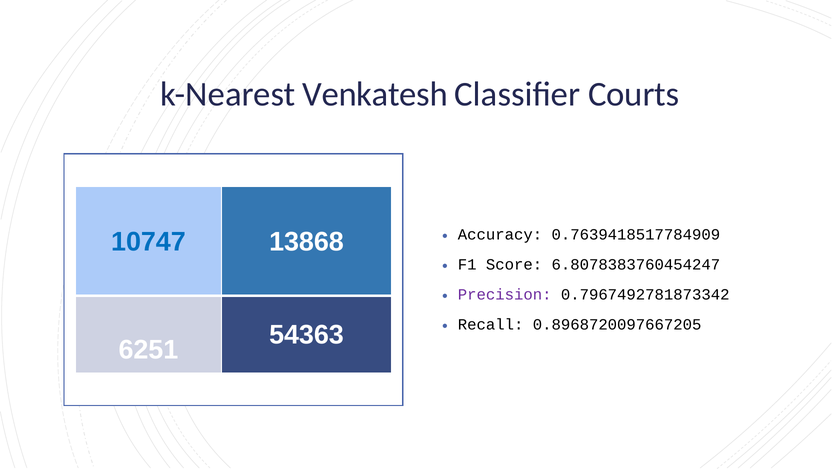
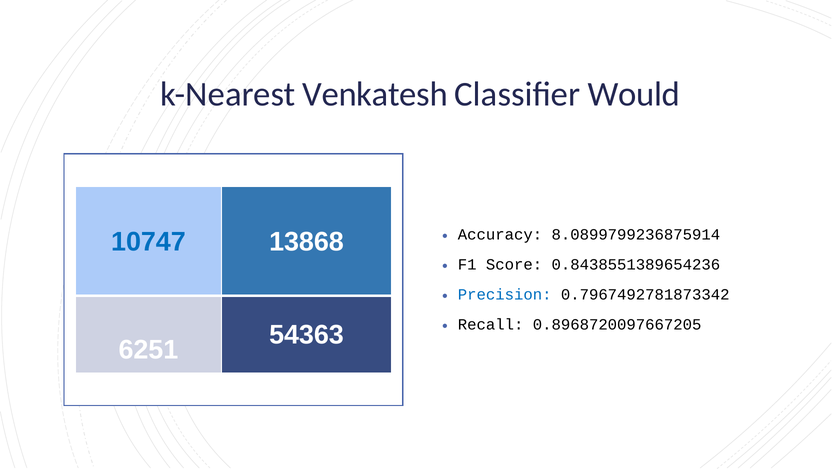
Courts: Courts -> Would (634, 94)
0.7639418517784909: 0.7639418517784909 -> 8.0899799236875914 (636, 235)
6.8078383760454247: 6.8078383760454247 -> 0.8438551389654236 (636, 264)
Precision colour: purple -> blue (505, 294)
